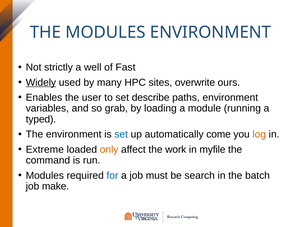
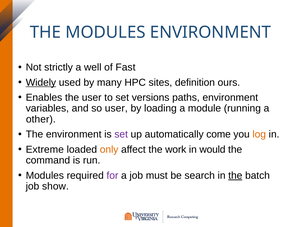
overwrite: overwrite -> definition (195, 83)
describe: describe -> versions (151, 98)
so grab: grab -> user (116, 109)
typed: typed -> other (41, 119)
set colour: blue -> purple (121, 135)
myfile: myfile -> would (212, 150)
for colour: blue -> purple (112, 176)
the underline: none -> present (235, 176)
make: make -> show (55, 187)
